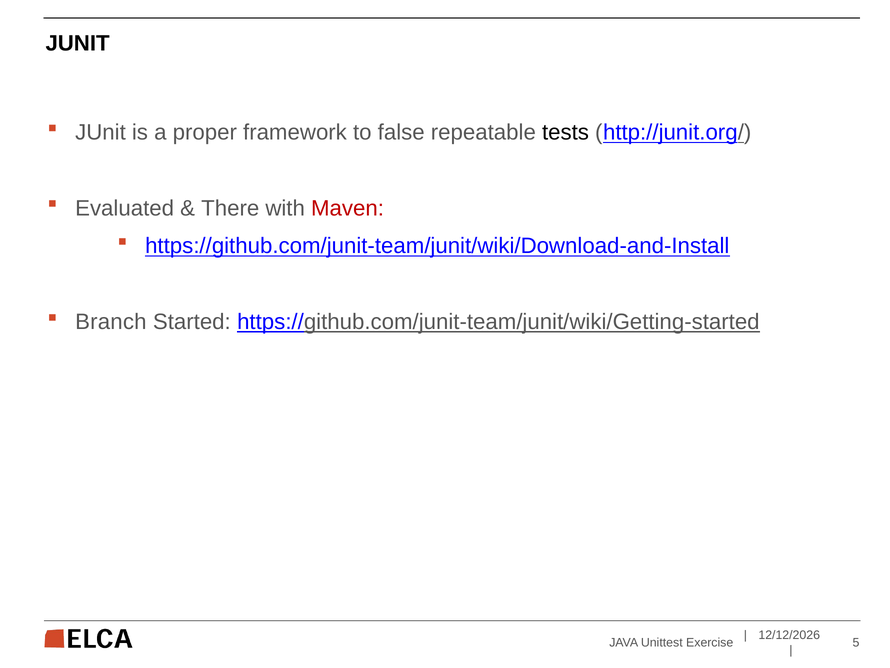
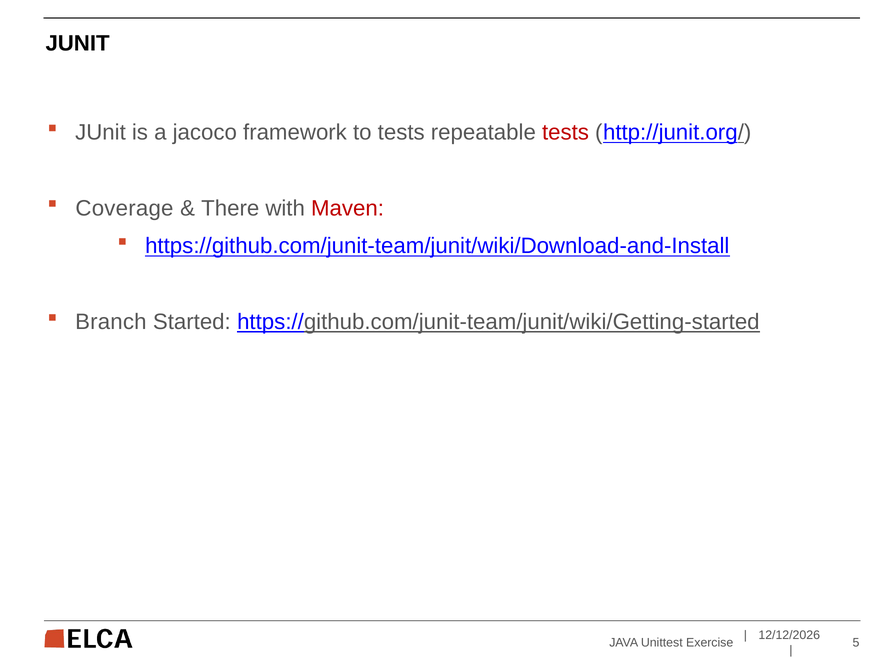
proper: proper -> jacoco (205, 132)
to false: false -> tests (401, 132)
tests colour: black -> red (566, 132)
Evaluated: Evaluated -> Coverage (124, 208)
